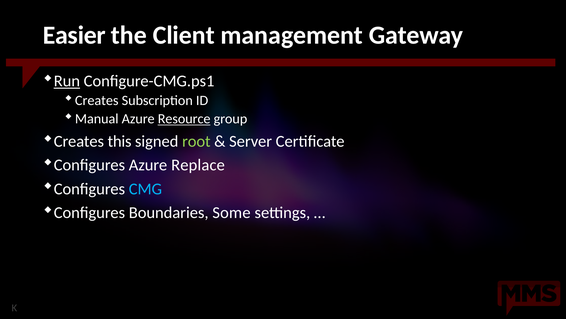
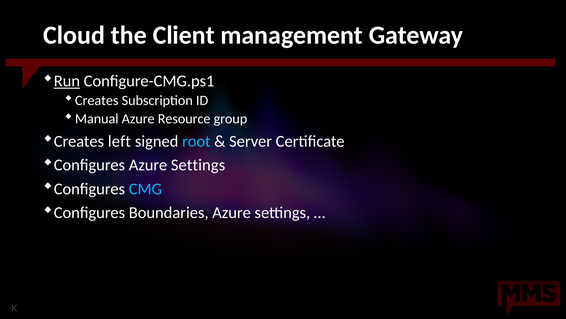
Easier: Easier -> Cloud (74, 35)
Resource underline: present -> none (184, 119)
this: this -> left (119, 141)
root colour: light green -> light blue (196, 141)
Configures Azure Replace: Replace -> Settings (198, 165)
Boundaries Some: Some -> Azure (232, 212)
